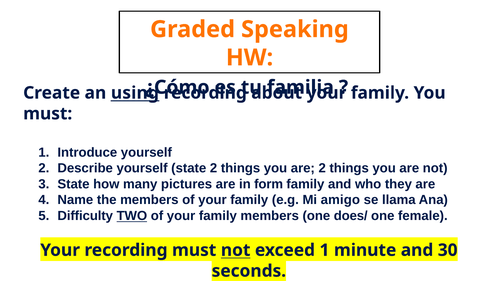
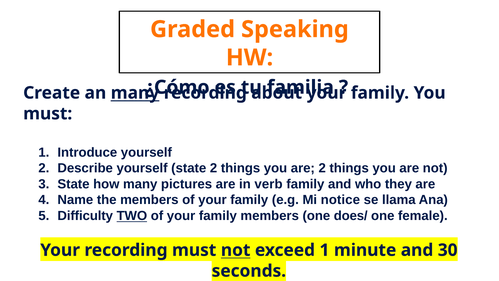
an using: using -> many (135, 93)
form: form -> verb (269, 184)
amigo: amigo -> notice (340, 200)
